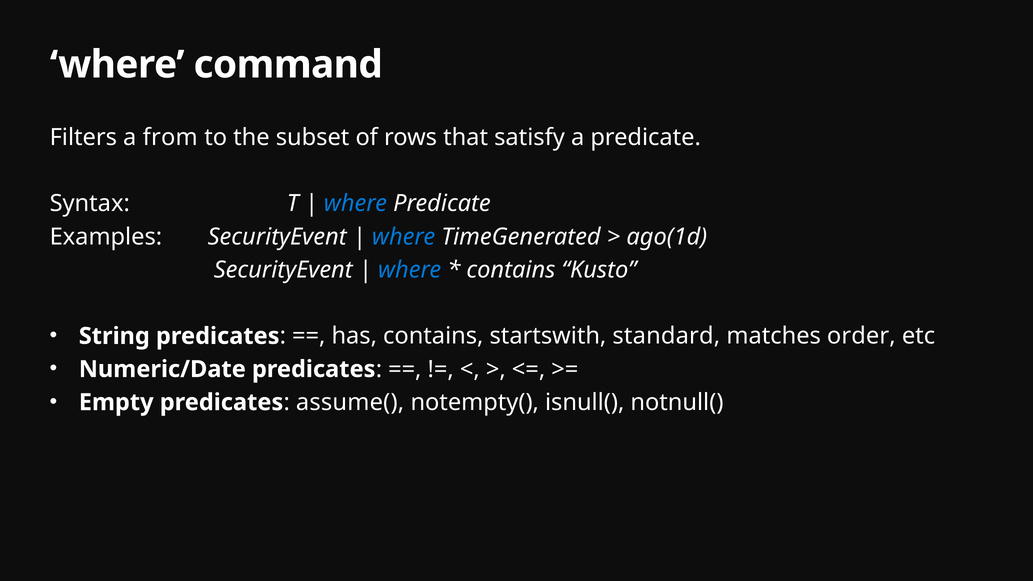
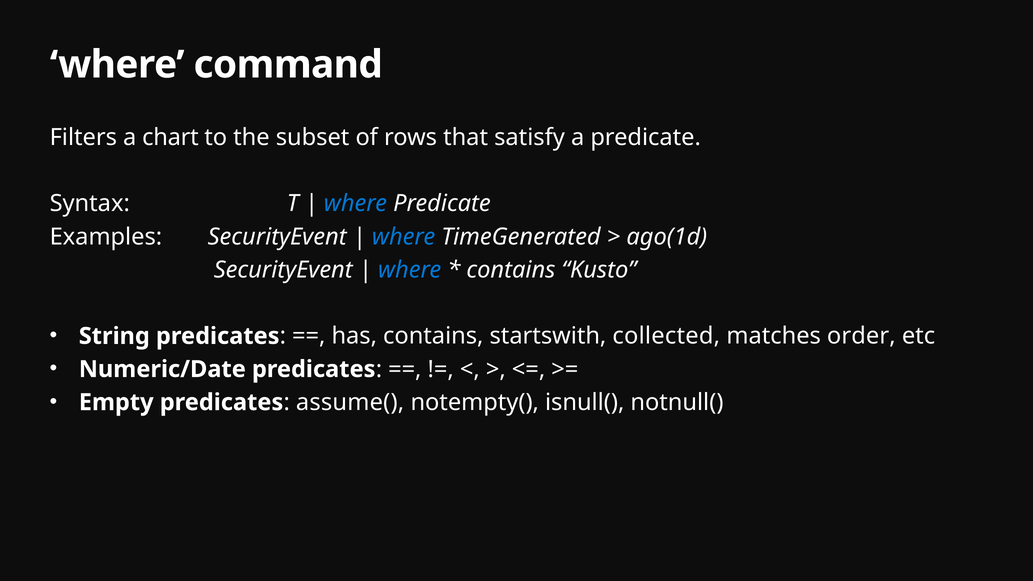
from: from -> chart (170, 137)
standard: standard -> collected (666, 336)
